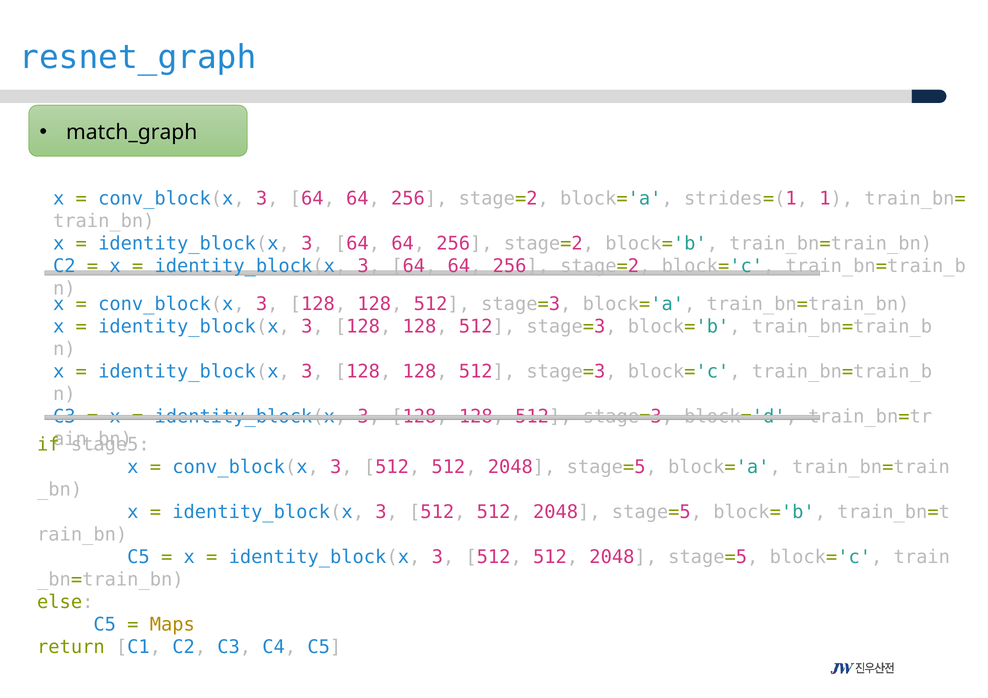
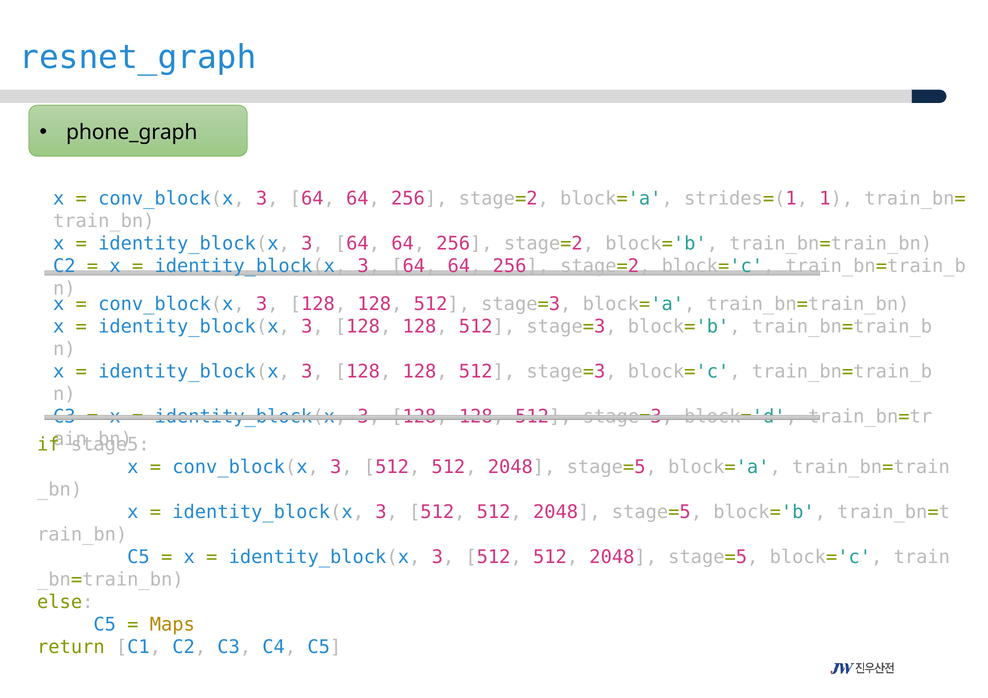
match_graph: match_graph -> phone_graph (132, 132)
